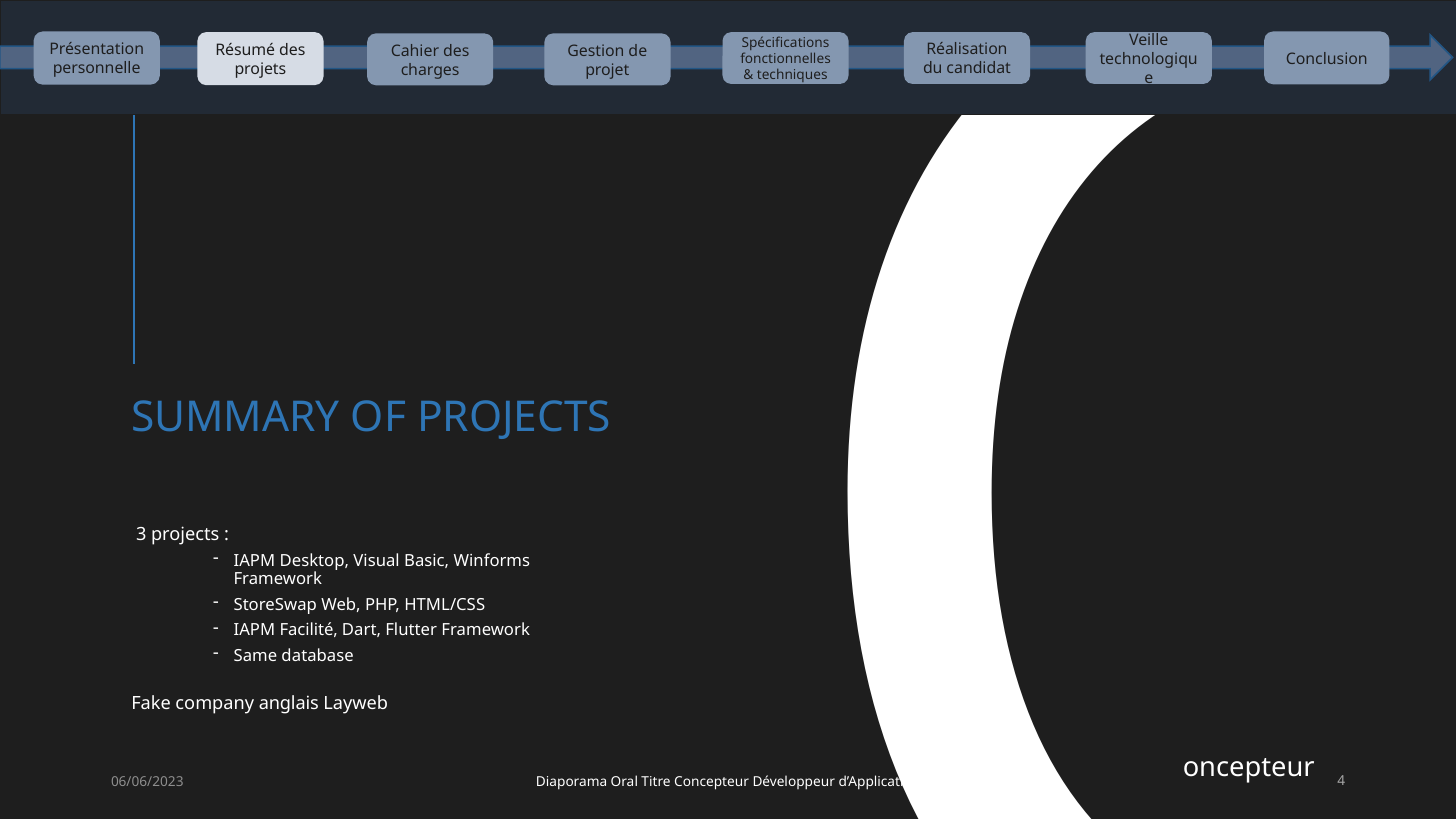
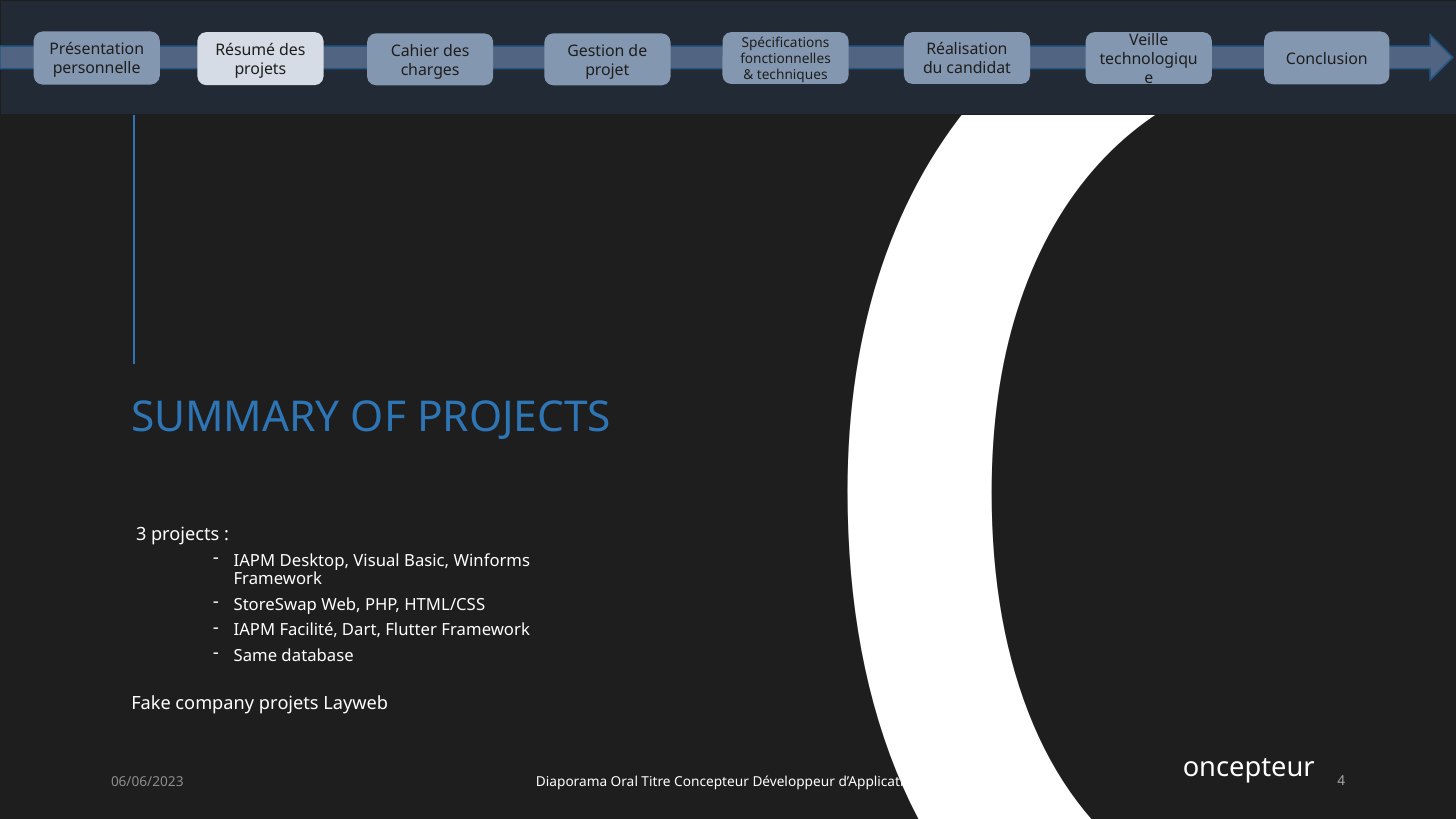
company anglais: anglais -> projets (289, 703)
